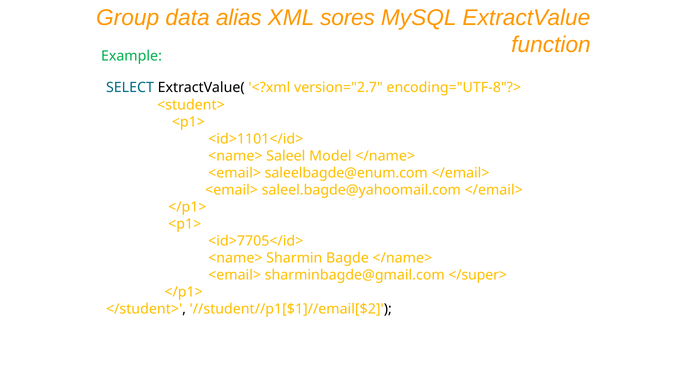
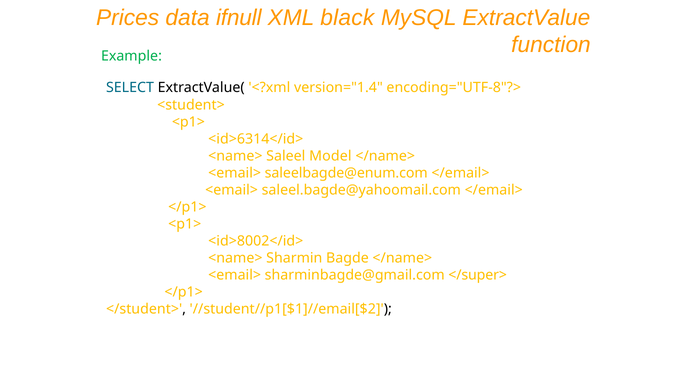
Group: Group -> Prices (128, 18)
alias: alias -> ifnull (239, 18)
sores: sores -> black (347, 18)
version="2.7: version="2.7 -> version="1.4 (338, 88)
<id>1101</id>: <id>1101</id> -> <id>6314</id> (256, 139)
<id>7705</id>: <id>7705</id> -> <id>8002</id> (256, 241)
